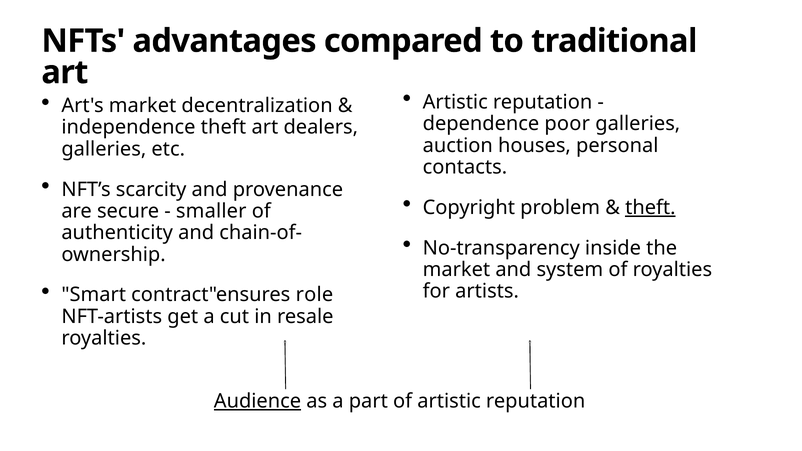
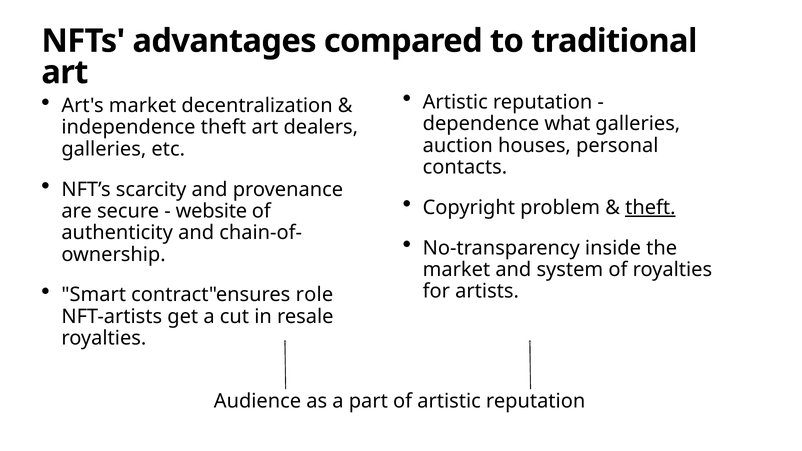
poor: poor -> what (567, 124)
smaller: smaller -> website (211, 211)
Audience underline: present -> none (257, 401)
